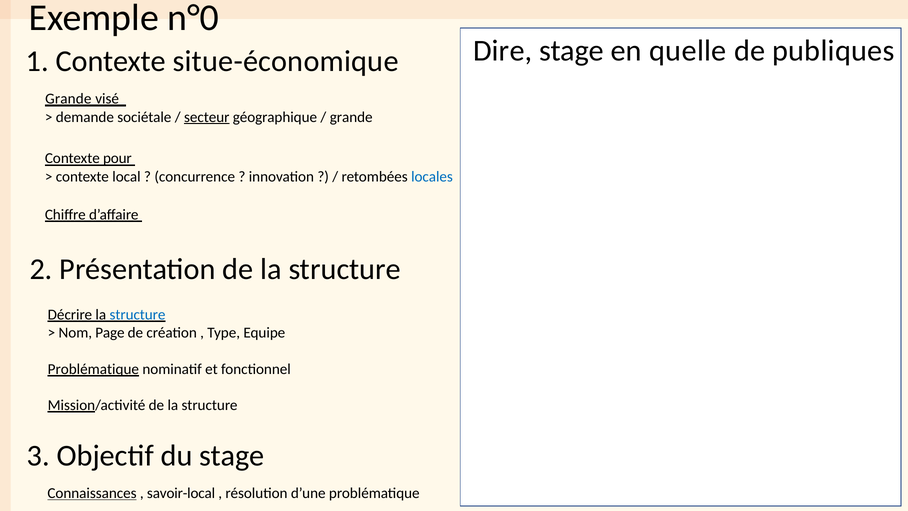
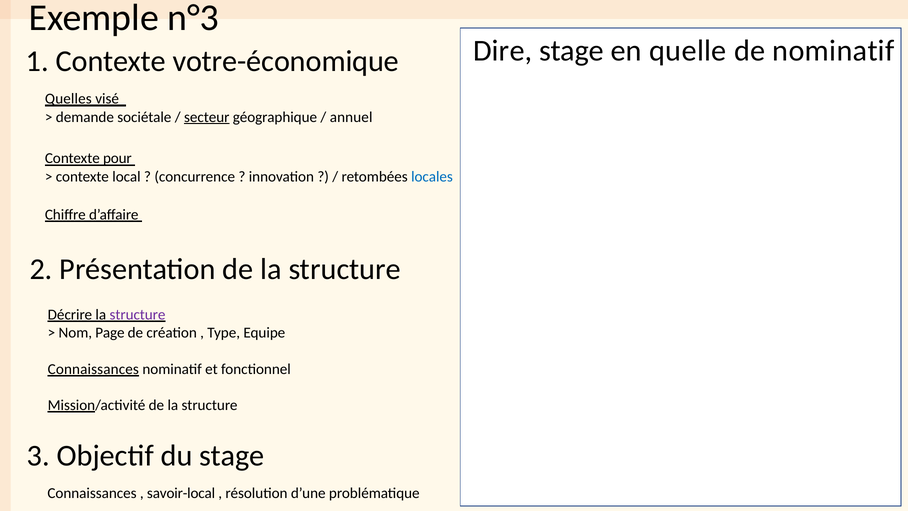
n°0: n°0 -> n°3 (193, 18)
de publiques: publiques -> nominatif (833, 51)
situe-économique: situe-économique -> votre-économique (286, 61)
Grande: Grande -> Quelles (68, 99)
grande: grande -> annuel (351, 117)
structure colour: blue -> purple (138, 314)
Problématique: Problématique -> Connaissances (93, 369)
Connaissances underline: present -> none (92, 493)
